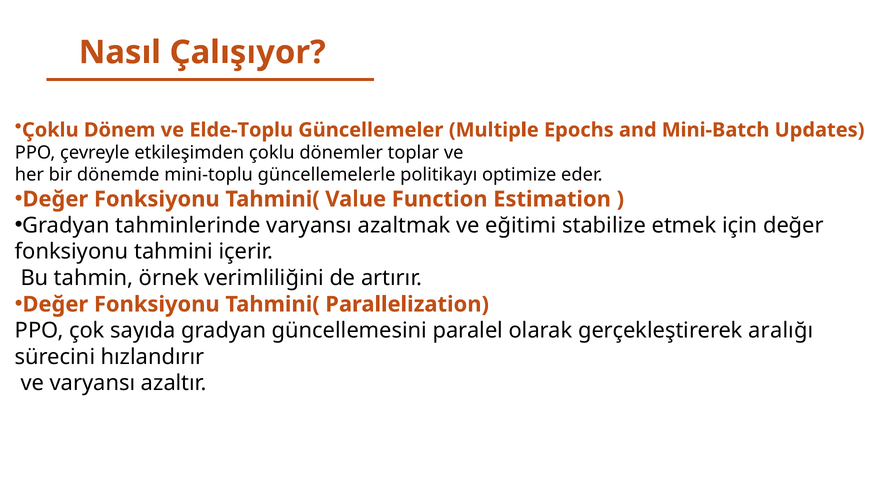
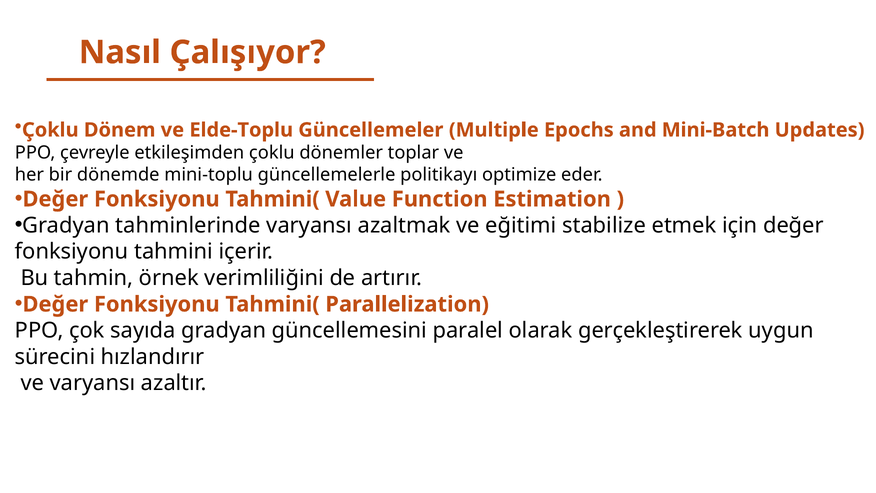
aralığı: aralığı -> uygun (781, 330)
